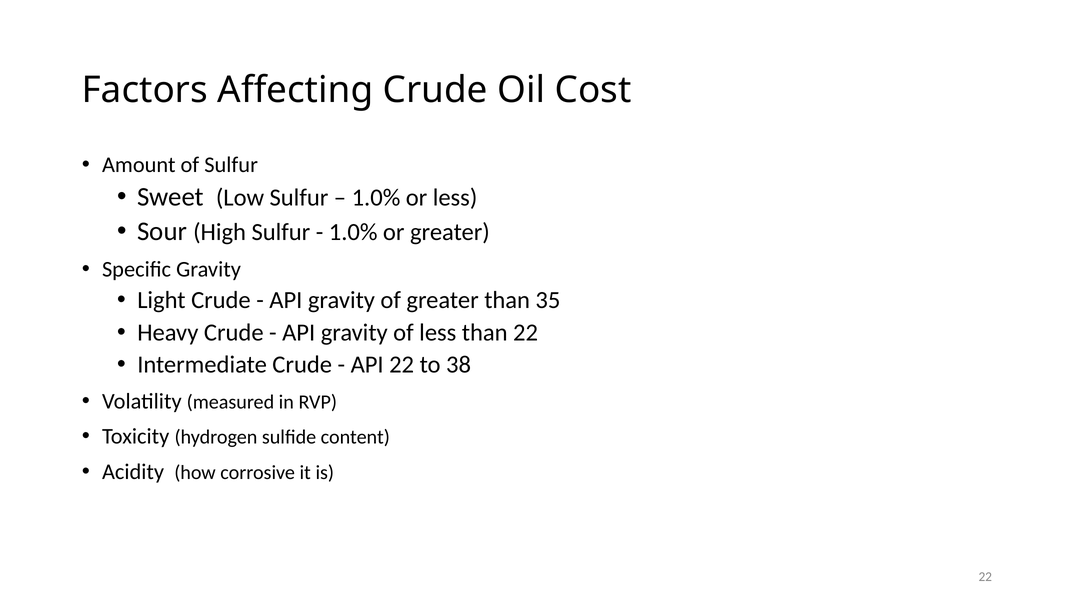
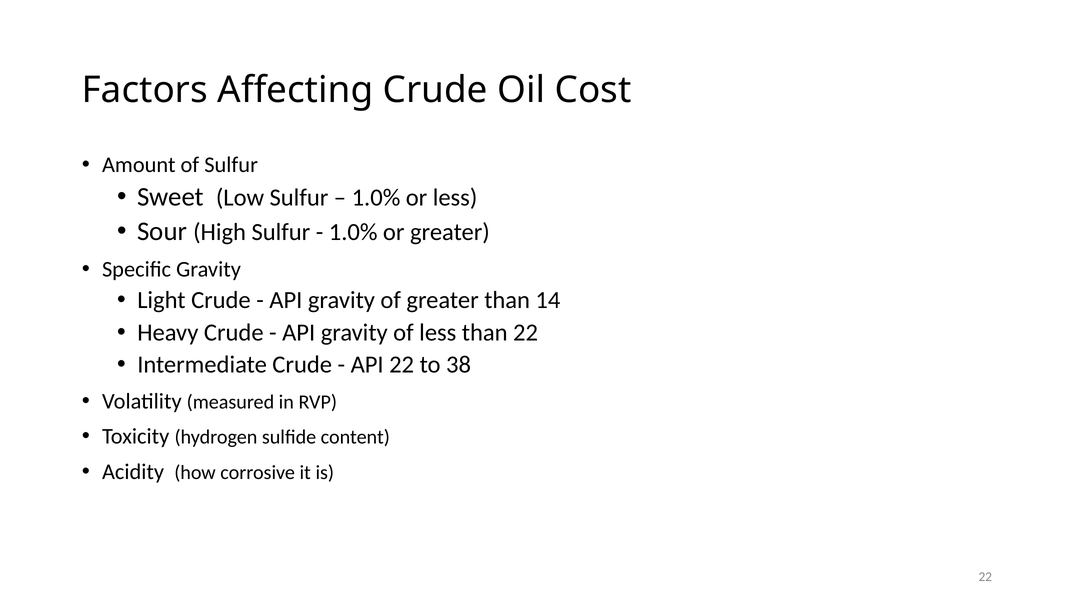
35: 35 -> 14 (548, 300)
